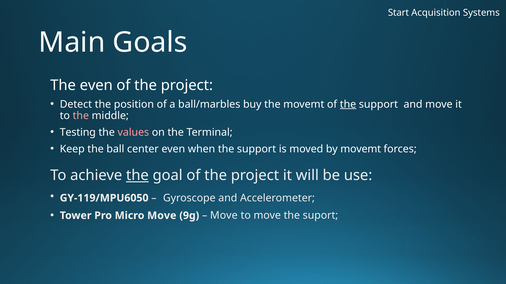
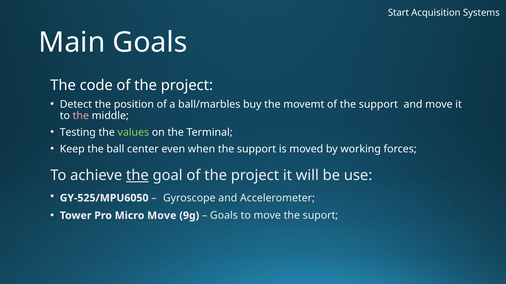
The even: even -> code (96, 86)
the underline: present -> none (348, 105)
values colour: pink -> light green (133, 133)
by movemt: movemt -> working (361, 149)
GY-119/MPU6050: GY-119/MPU6050 -> GY-525/MPU6050 (104, 198)
Move: Move -> Goals (224, 216)
